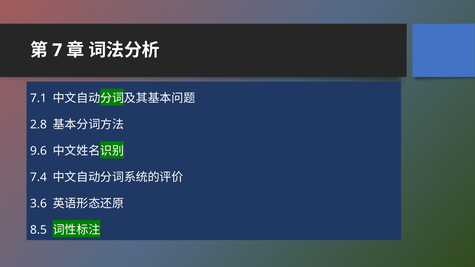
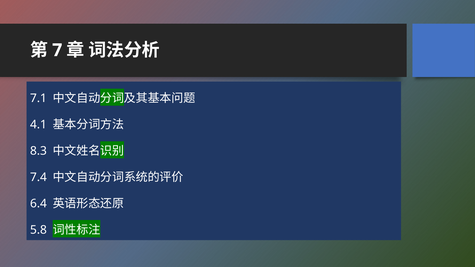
2.8: 2.8 -> 4.1 (38, 125)
9.6: 9.6 -> 8.3 (38, 151)
3.6: 3.6 -> 6.4 (38, 204)
8.5: 8.5 -> 5.8 (38, 230)
